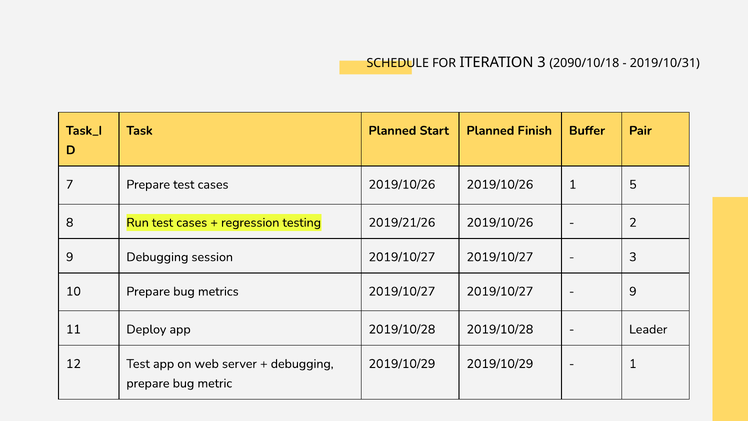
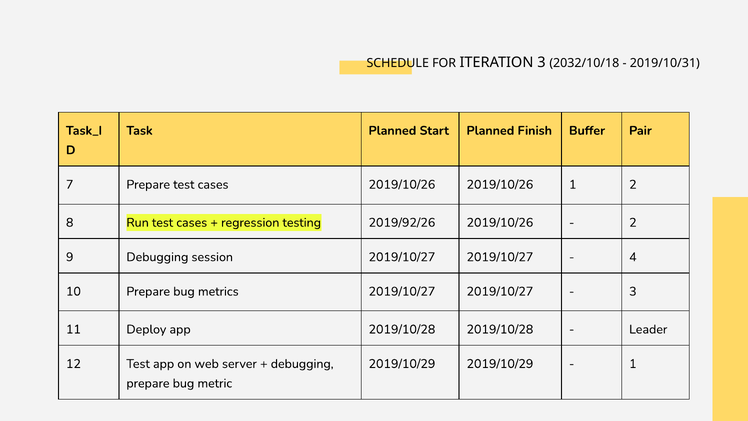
2090/10/18: 2090/10/18 -> 2032/10/18 (584, 63)
1 5: 5 -> 2 (633, 184)
2019/21/26: 2019/21/26 -> 2019/92/26 (402, 222)
3: 3 -> 4 (633, 257)
9: 9 -> 3 (633, 291)
